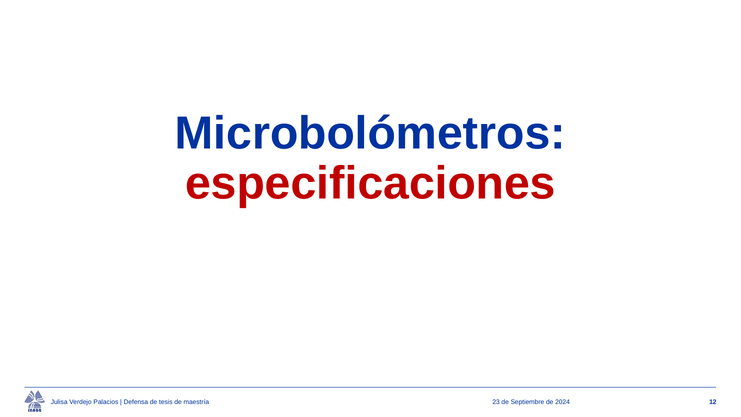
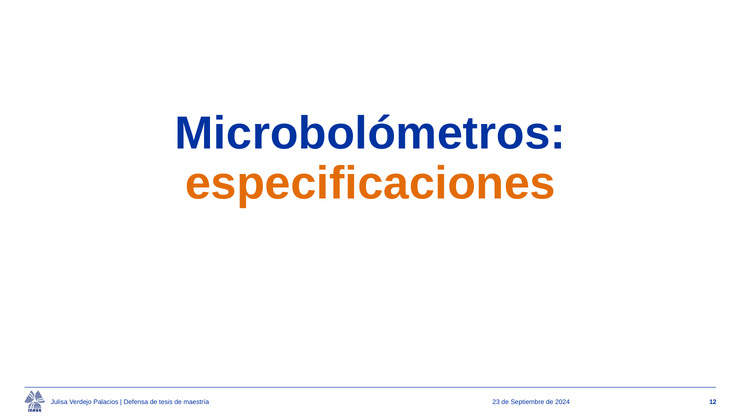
especificaciones colour: red -> orange (370, 183)
